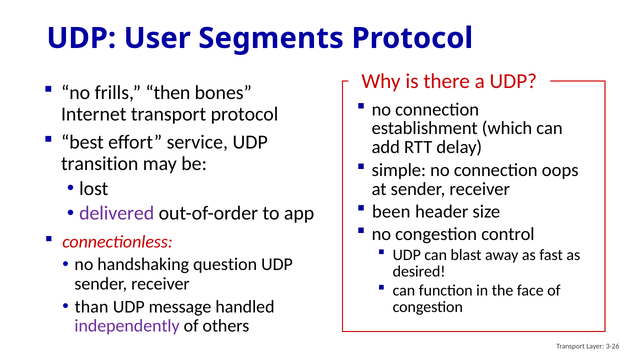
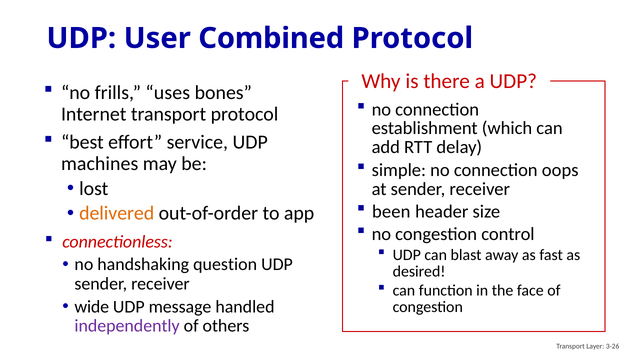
Segments: Segments -> Combined (271, 38)
then: then -> uses (168, 93)
transition: transition -> machines (100, 164)
delivered colour: purple -> orange (117, 213)
than: than -> wide (92, 306)
